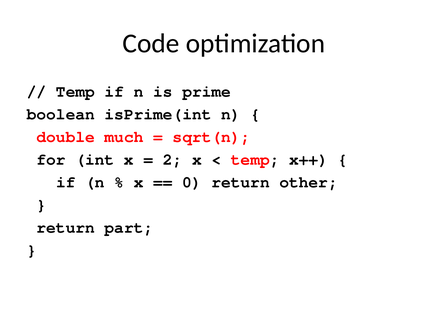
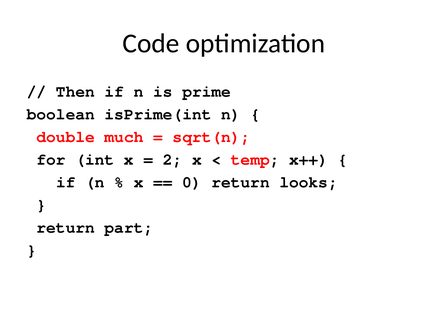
Temp: Temp -> Then (75, 92)
other: other -> looks (309, 182)
